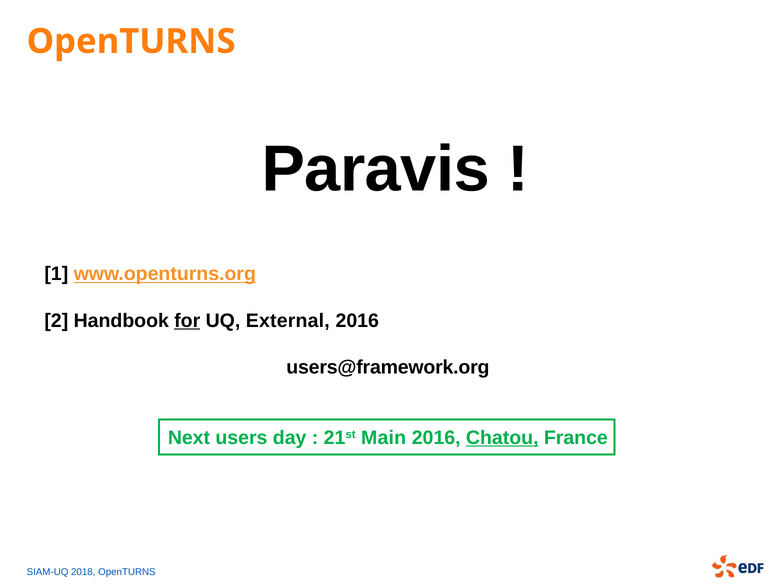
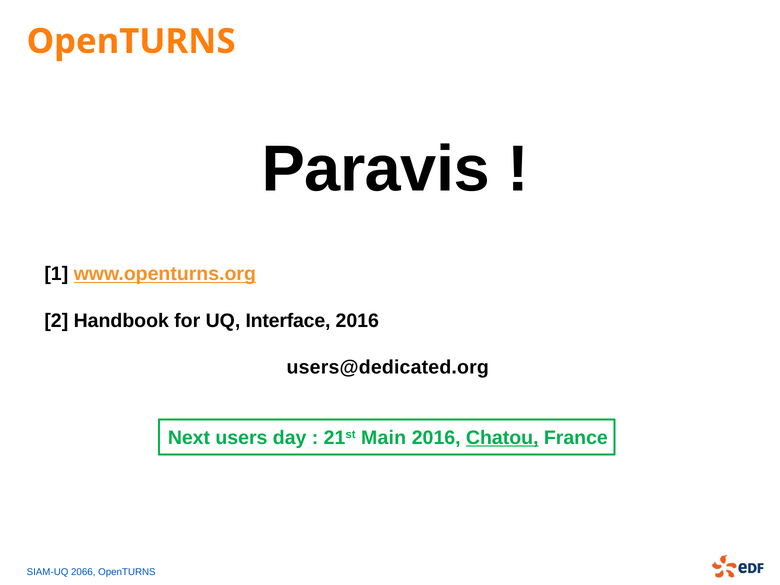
for underline: present -> none (187, 321)
External: External -> Interface (288, 321)
users@framework.org: users@framework.org -> users@dedicated.org (388, 367)
2018: 2018 -> 2066 (83, 572)
